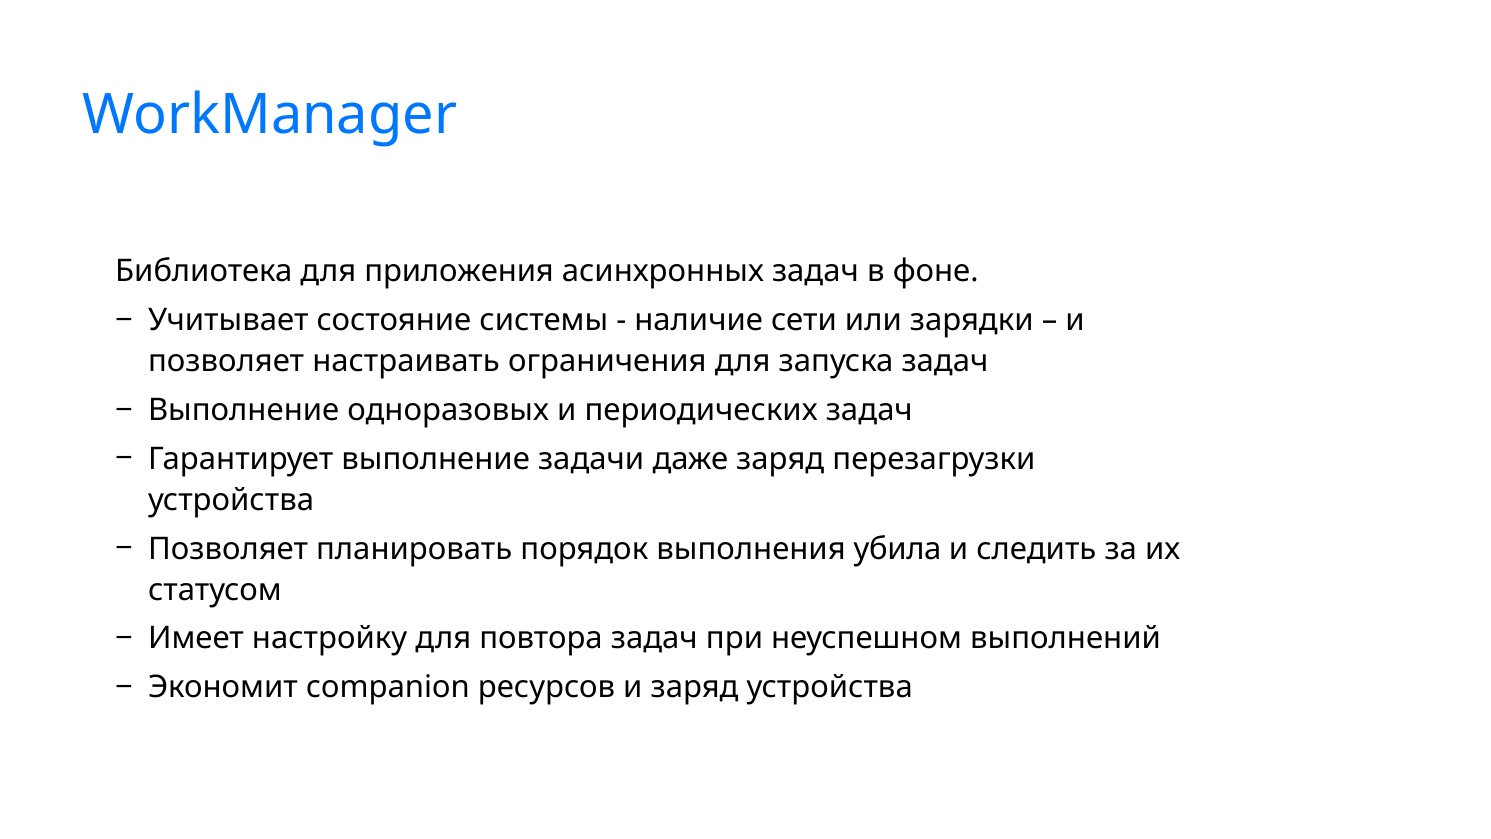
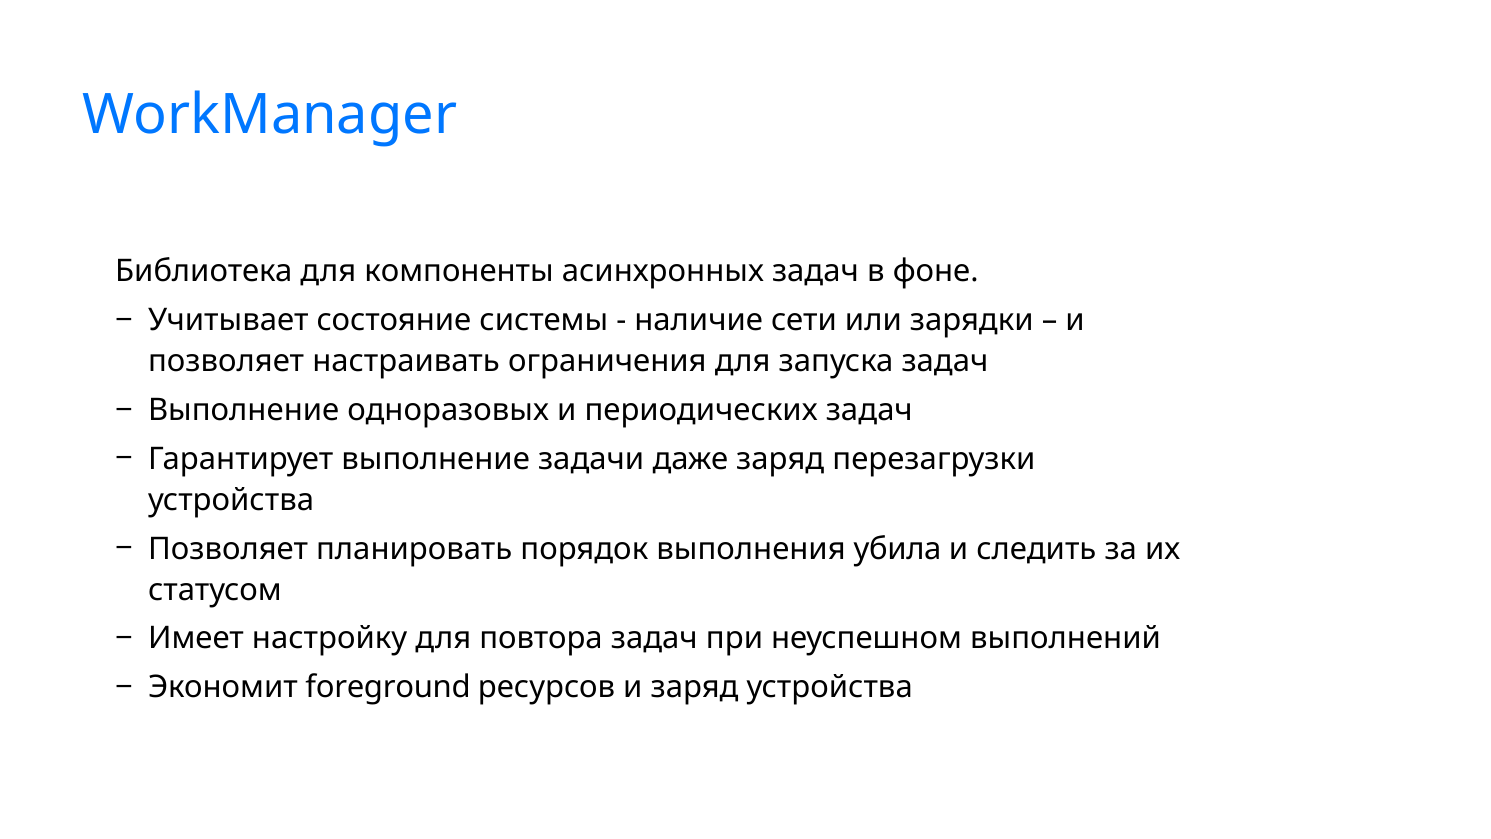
приложения: приложения -> компоненты (459, 271)
companion: companion -> foreground (388, 687)
